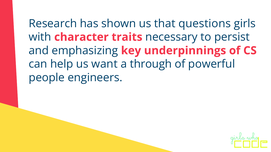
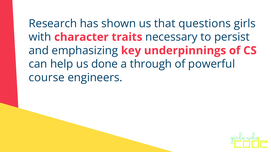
want: want -> done (105, 64)
people: people -> course (47, 78)
